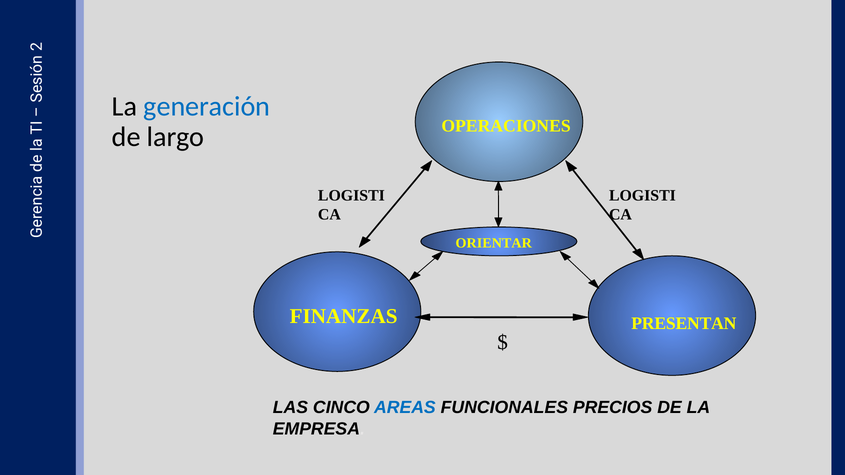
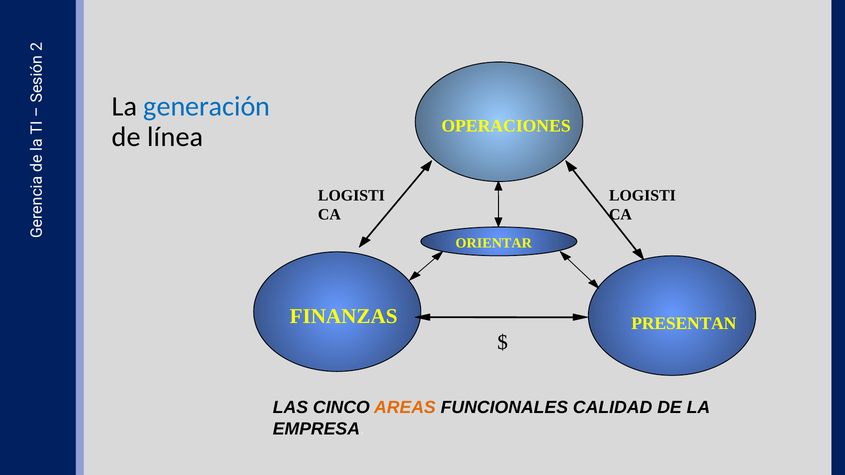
largo: largo -> línea (175, 137)
AREAS colour: blue -> orange (405, 408)
PRECIOS: PRECIOS -> CALIDAD (613, 408)
